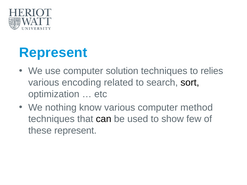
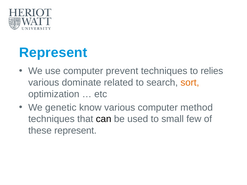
solution: solution -> prevent (122, 71)
encoding: encoding -> dominate (82, 83)
sort colour: black -> orange (190, 83)
nothing: nothing -> genetic (61, 108)
show: show -> small (173, 119)
